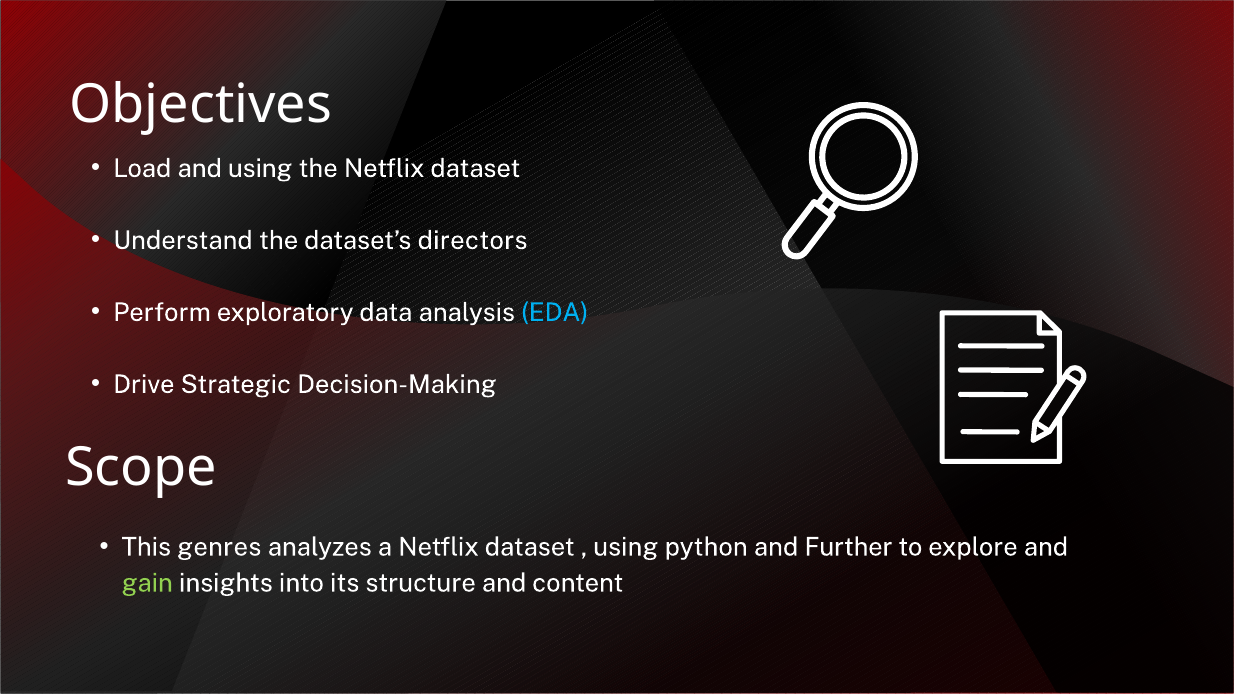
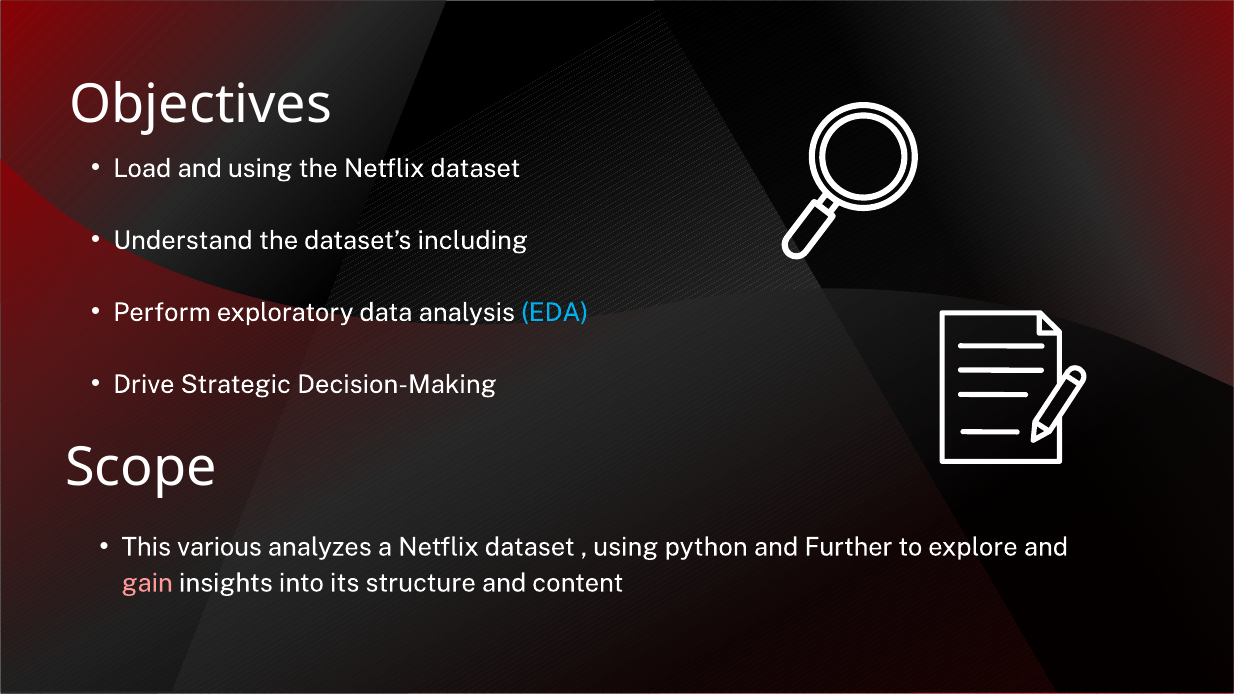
directors: directors -> including (473, 241)
genres: genres -> various (219, 547)
gain colour: light green -> pink (147, 583)
